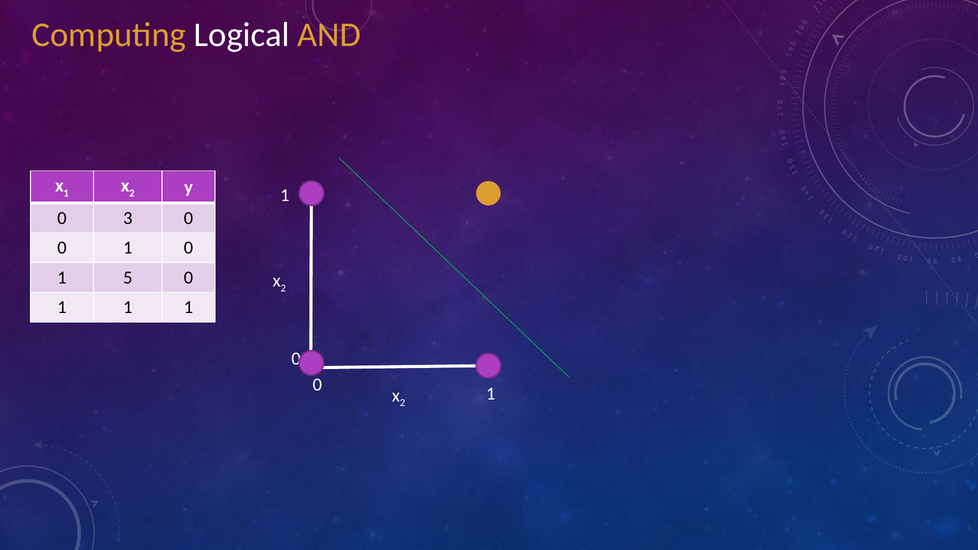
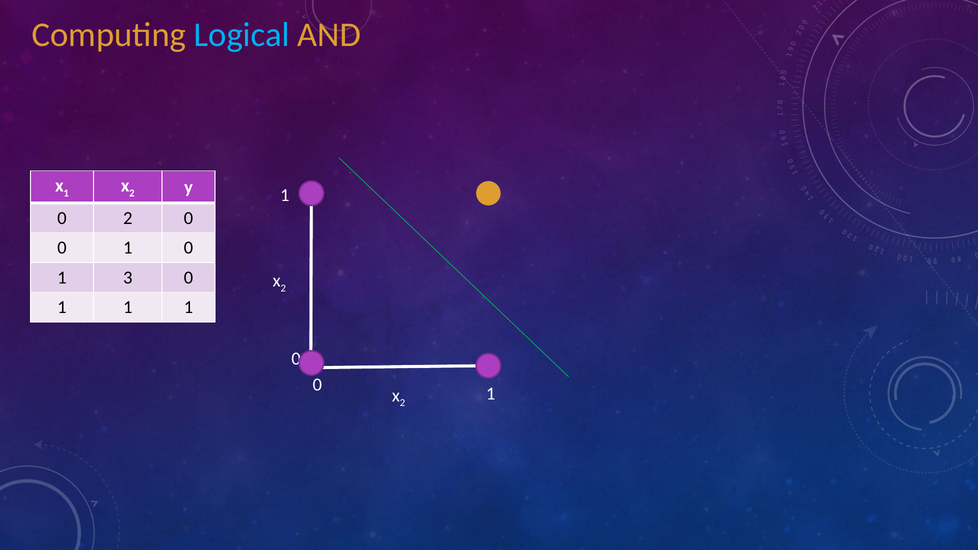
Logical colour: white -> light blue (242, 35)
0 3: 3 -> 2 (128, 218)
5: 5 -> 3 (128, 278)
